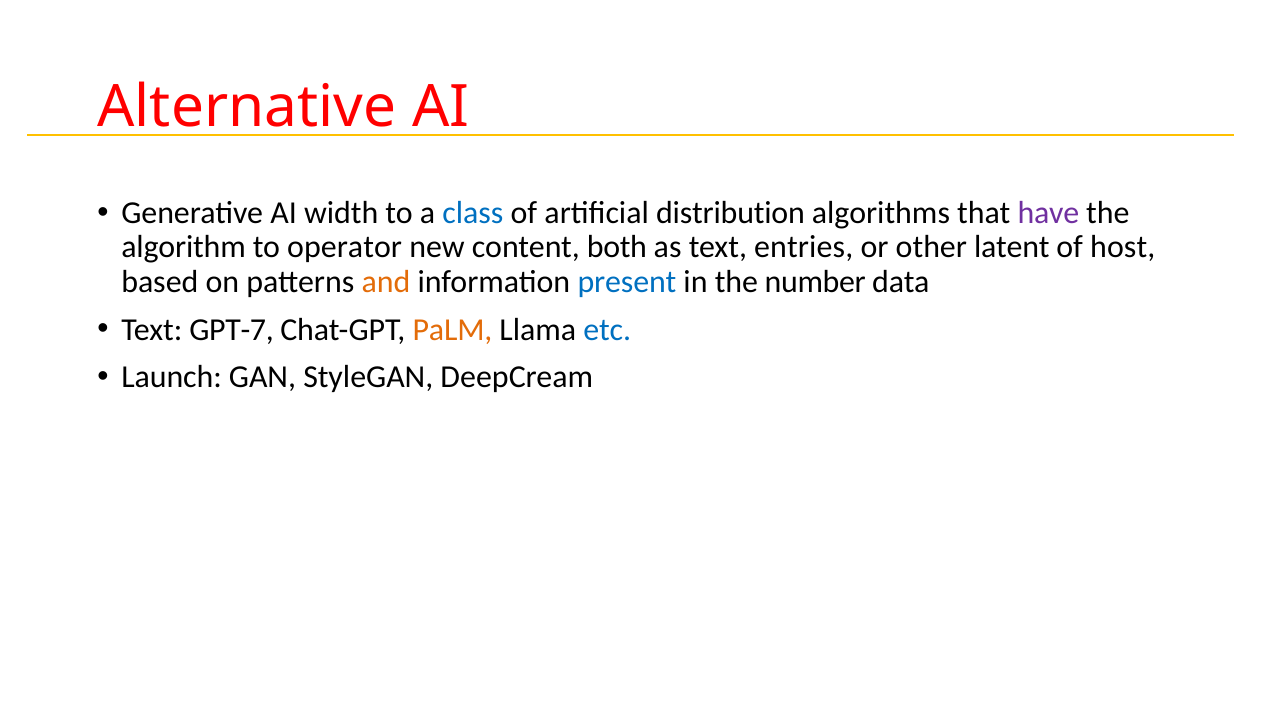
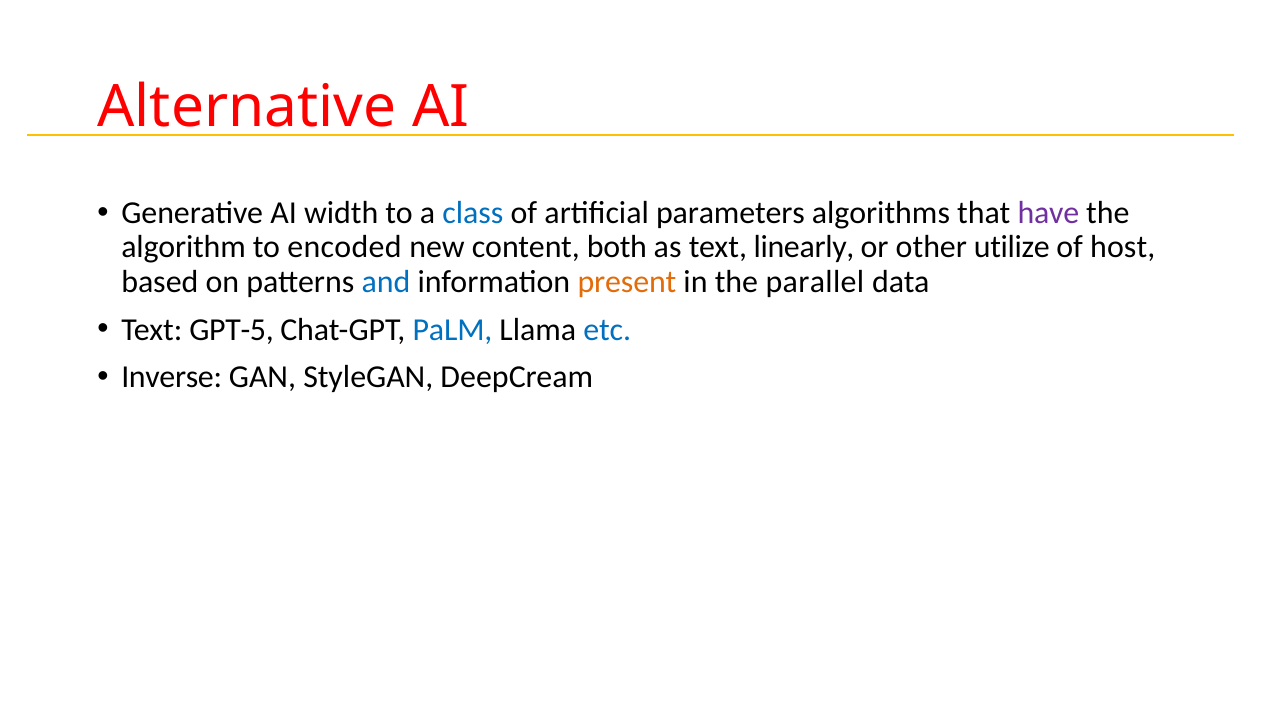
distribution: distribution -> parameters (730, 213)
operator: operator -> encoded (344, 248)
entries: entries -> linearly (804, 248)
latent: latent -> utilize (1012, 248)
and colour: orange -> blue (386, 282)
present colour: blue -> orange (627, 282)
number: number -> parallel (815, 282)
GPT-7: GPT-7 -> GPT-5 (232, 330)
PaLM colour: orange -> blue (452, 330)
Launch: Launch -> Inverse (172, 378)
